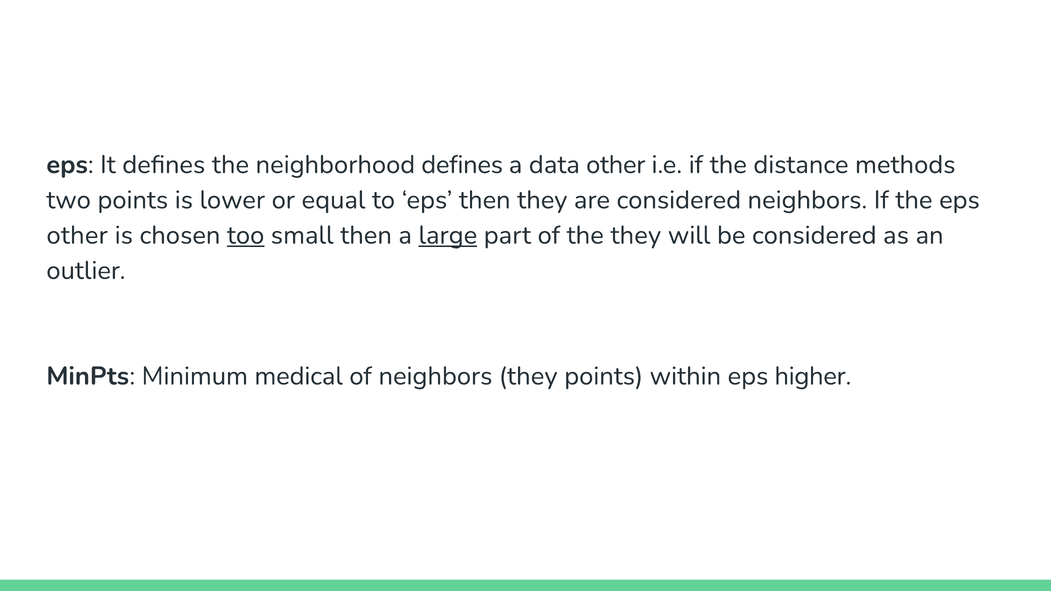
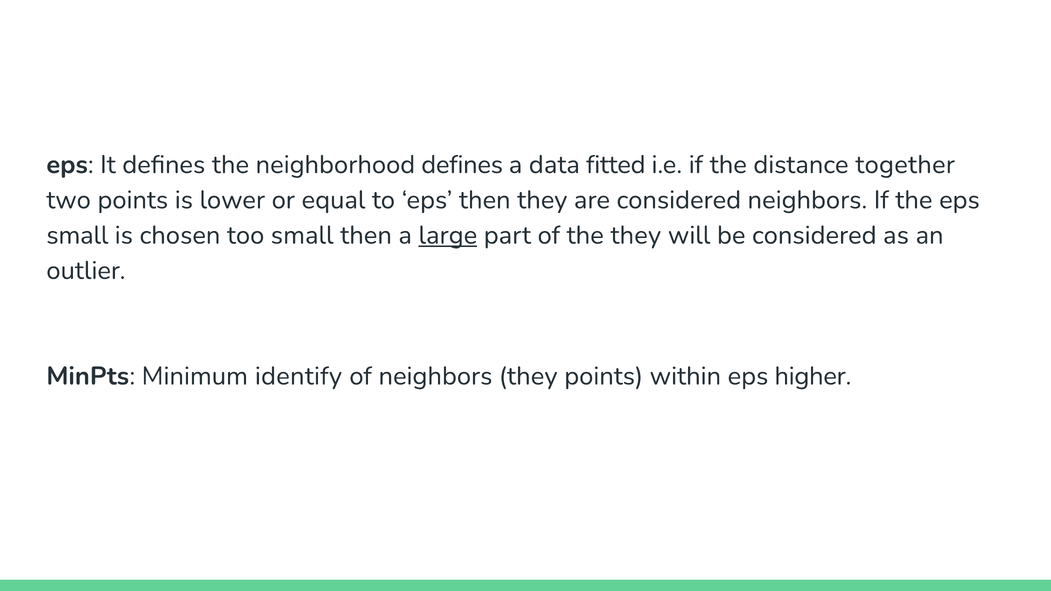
data other: other -> fitted (616, 165)
methods: methods -> together (905, 165)
other: other -> small (77, 235)
too underline: present -> none (246, 235)
medical: medical -> identify (298, 376)
